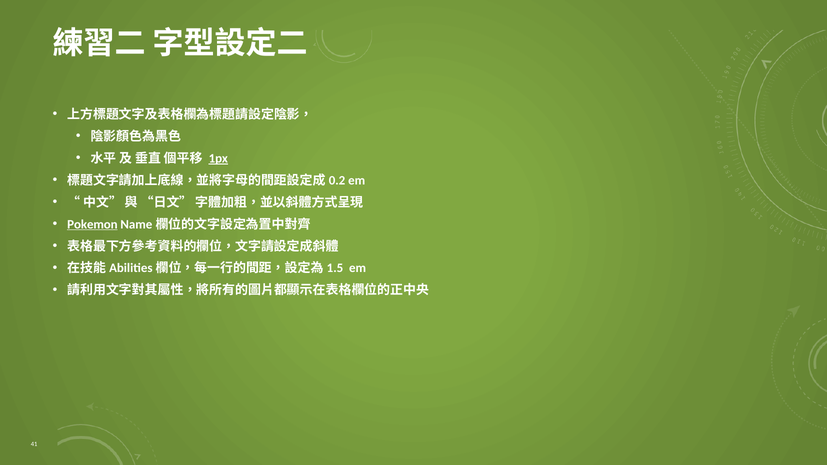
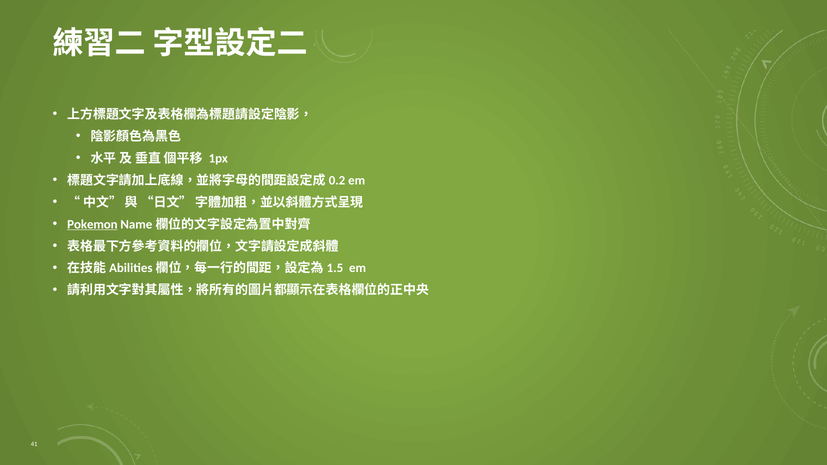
1px underline: present -> none (218, 158)
